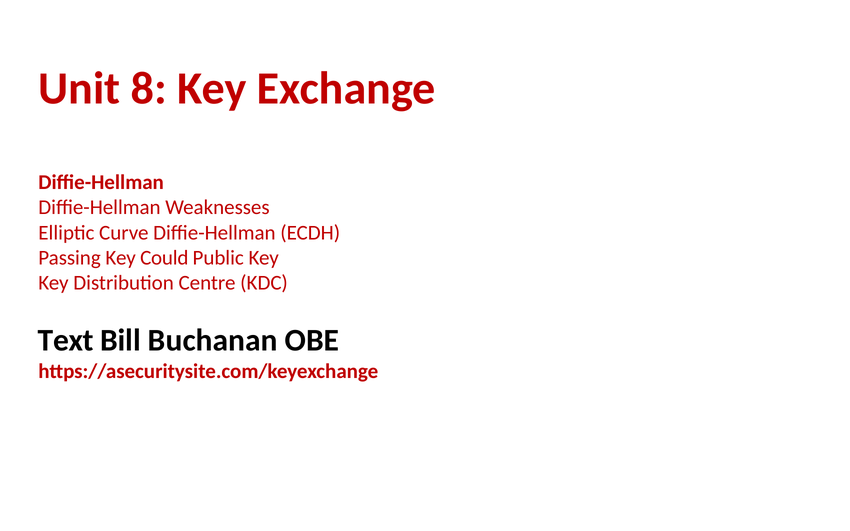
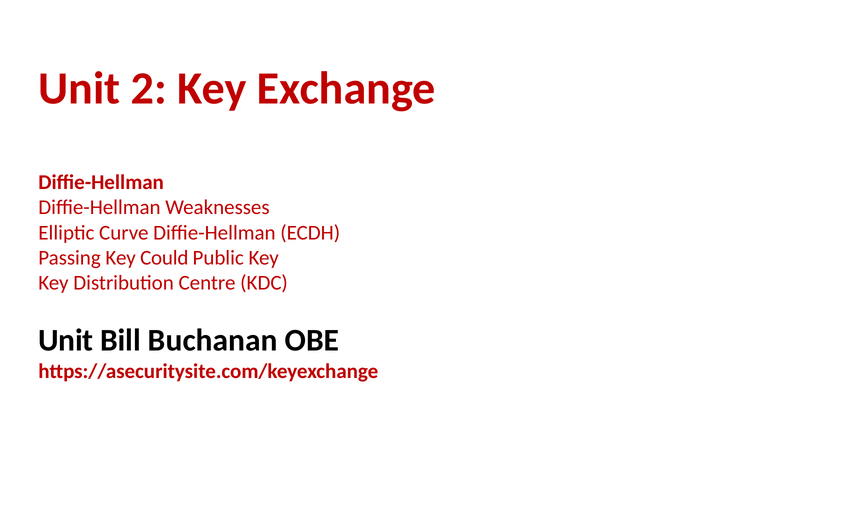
8: 8 -> 2 (149, 88)
Text: Text -> Unit (66, 341)
